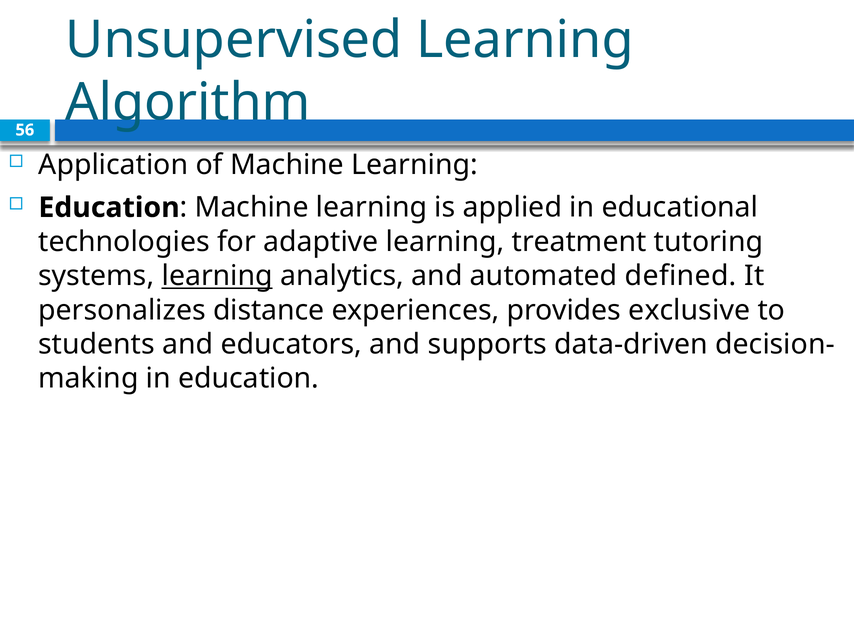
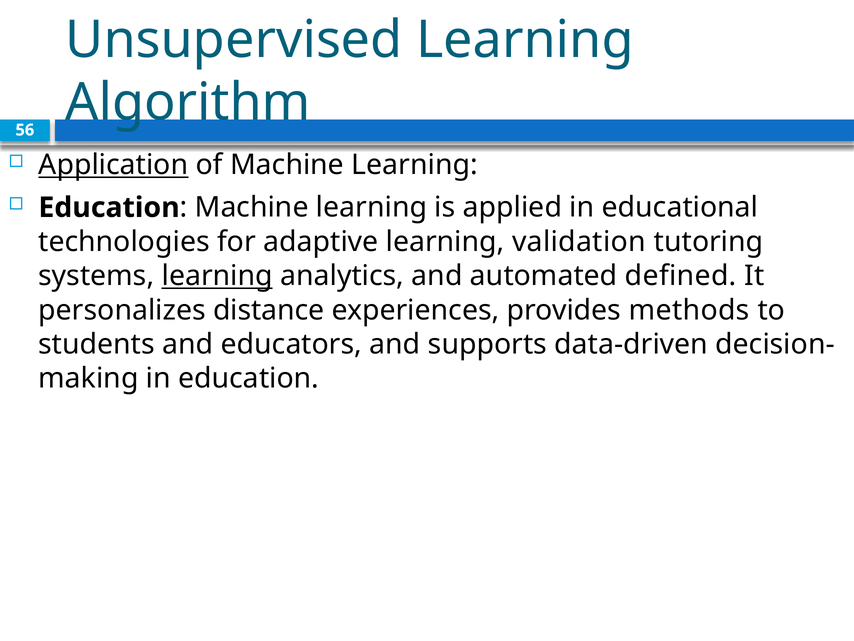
Application underline: none -> present (113, 165)
treatment: treatment -> validation (579, 242)
exclusive: exclusive -> methods (689, 310)
